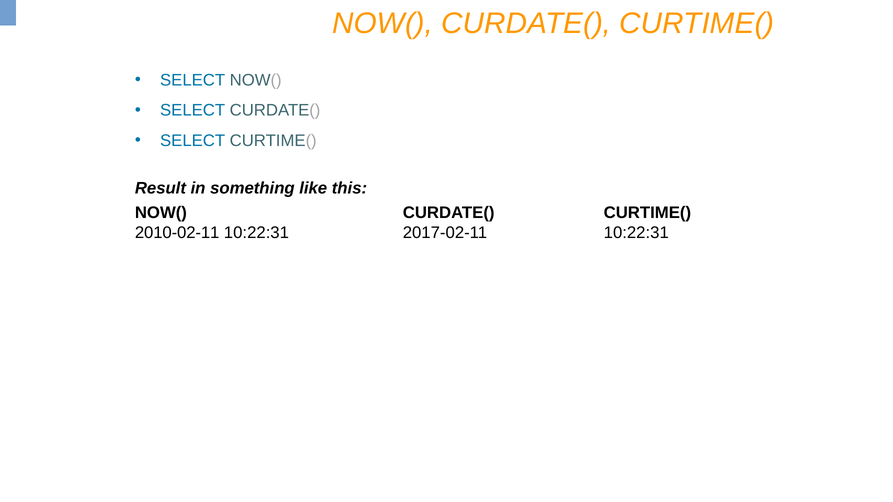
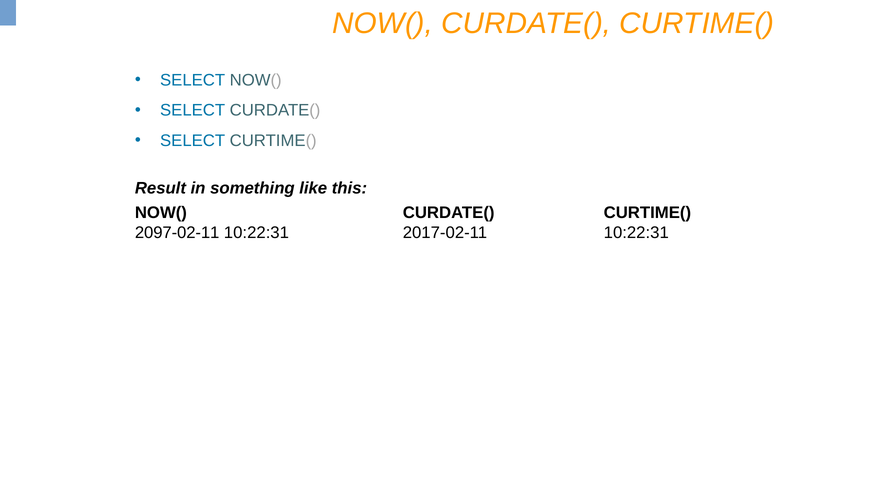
2010-02-11: 2010-02-11 -> 2097-02-11 (177, 233)
